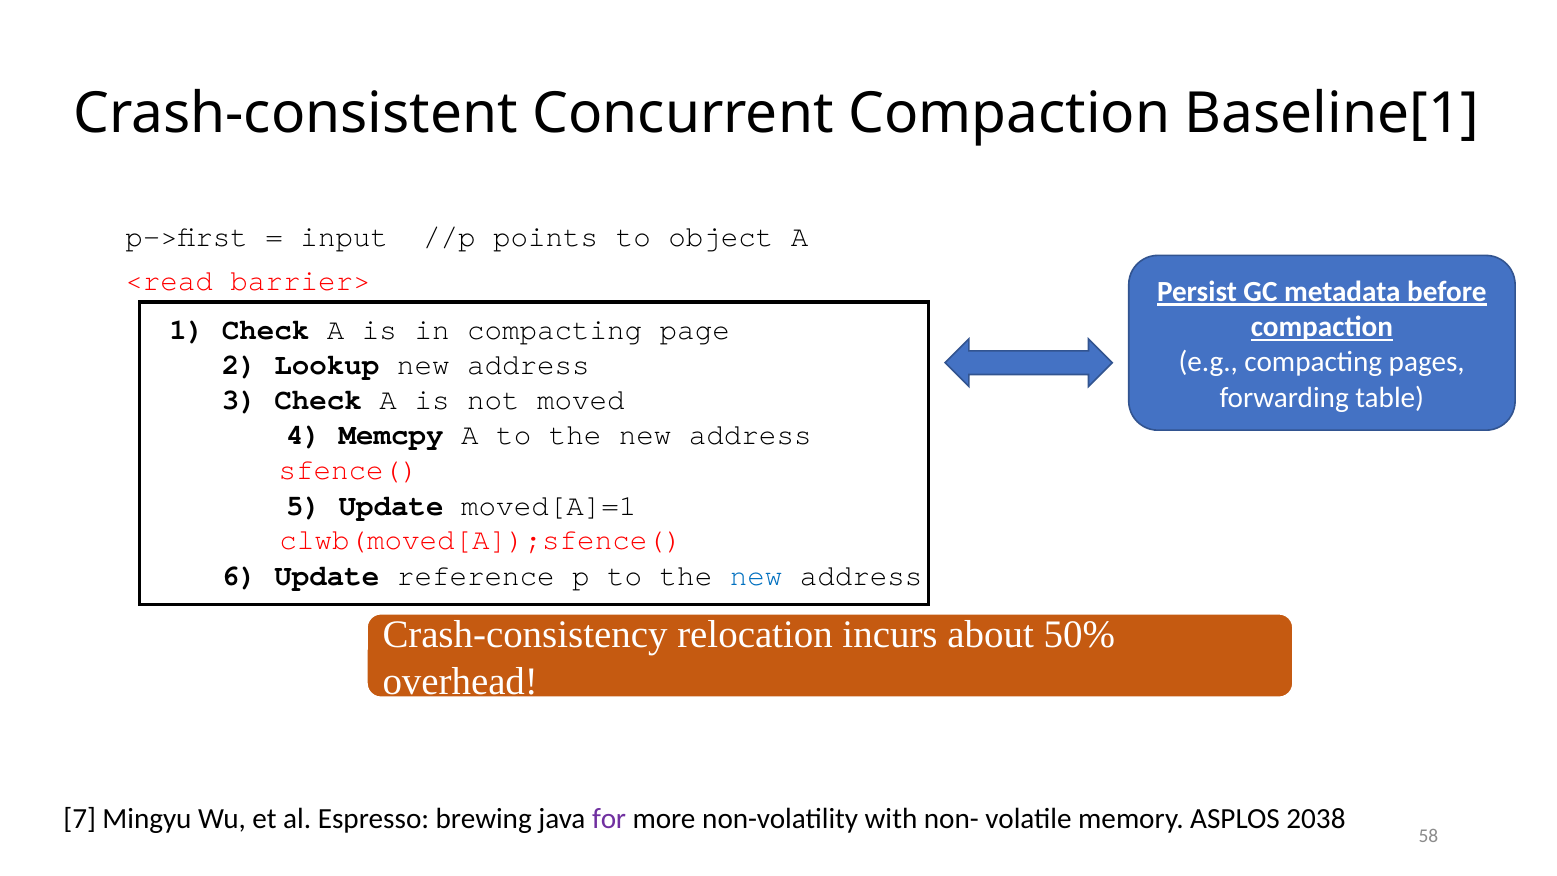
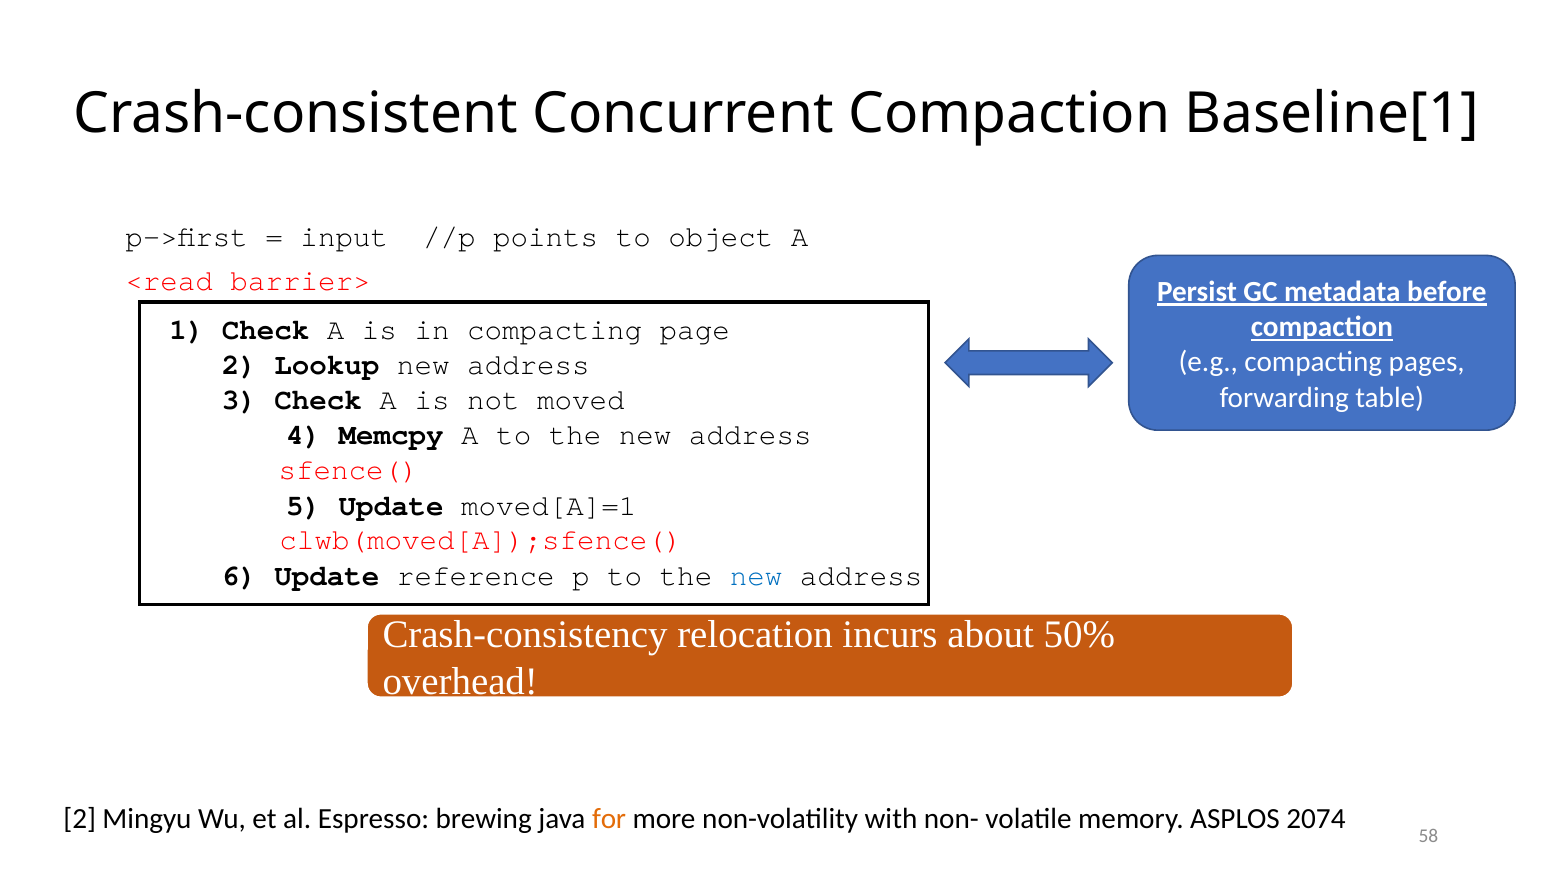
7: 7 -> 2 (80, 819)
for colour: purple -> orange (609, 819)
2038: 2038 -> 2074 (1316, 819)
